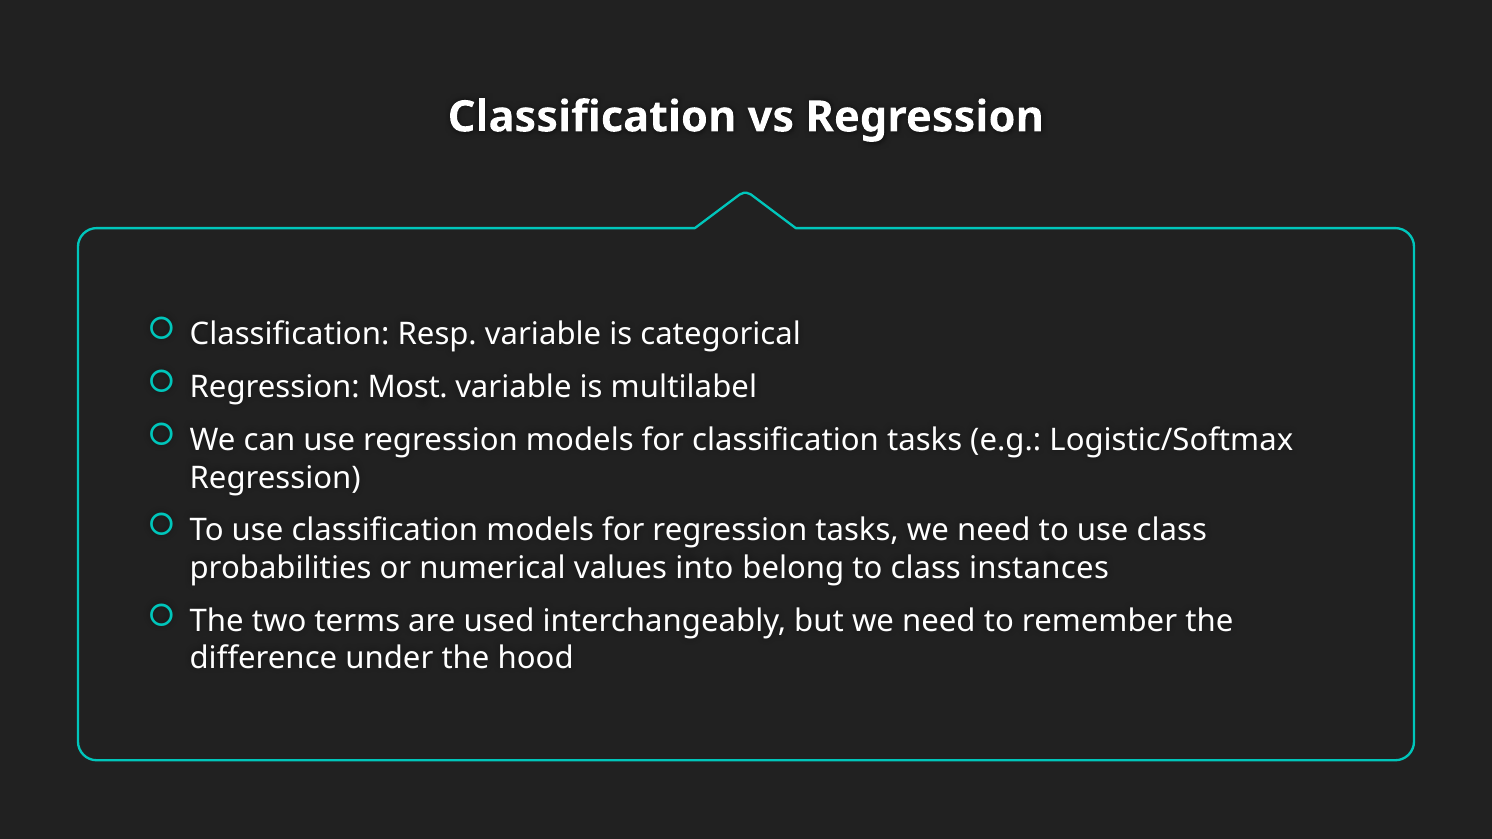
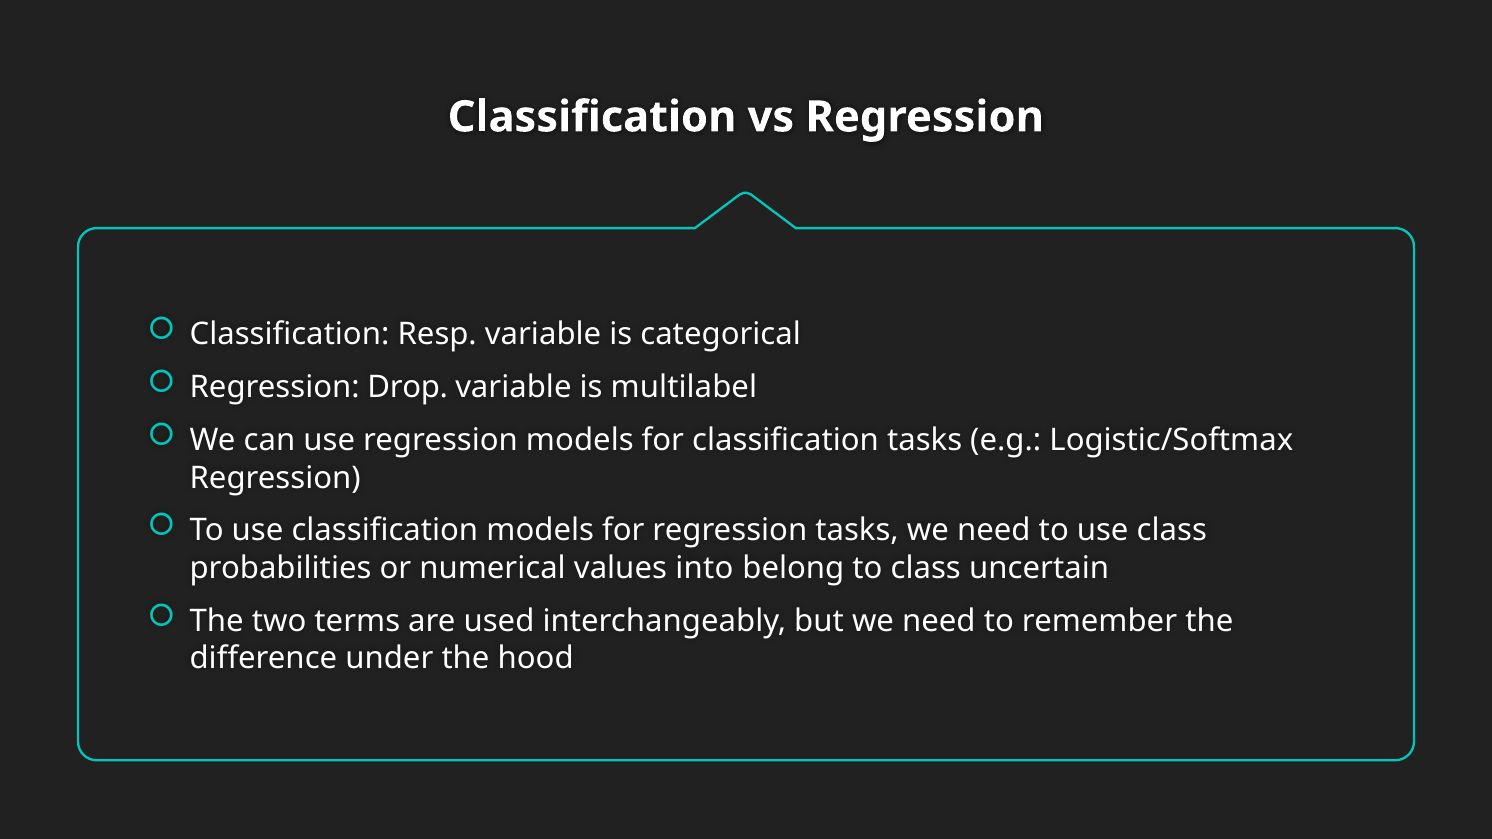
Most: Most -> Drop (408, 388)
instances: instances -> uncertain (1039, 568)
